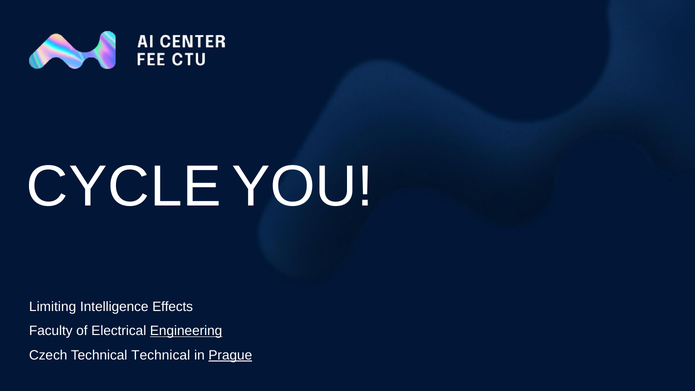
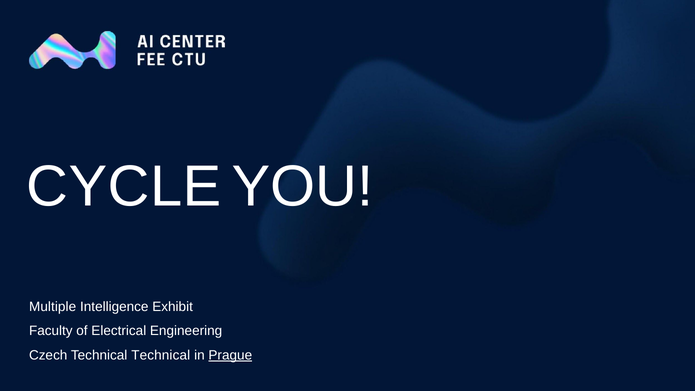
Limiting: Limiting -> Multiple (53, 307)
Effects: Effects -> Exhibit (173, 307)
Engineering underline: present -> none (186, 331)
